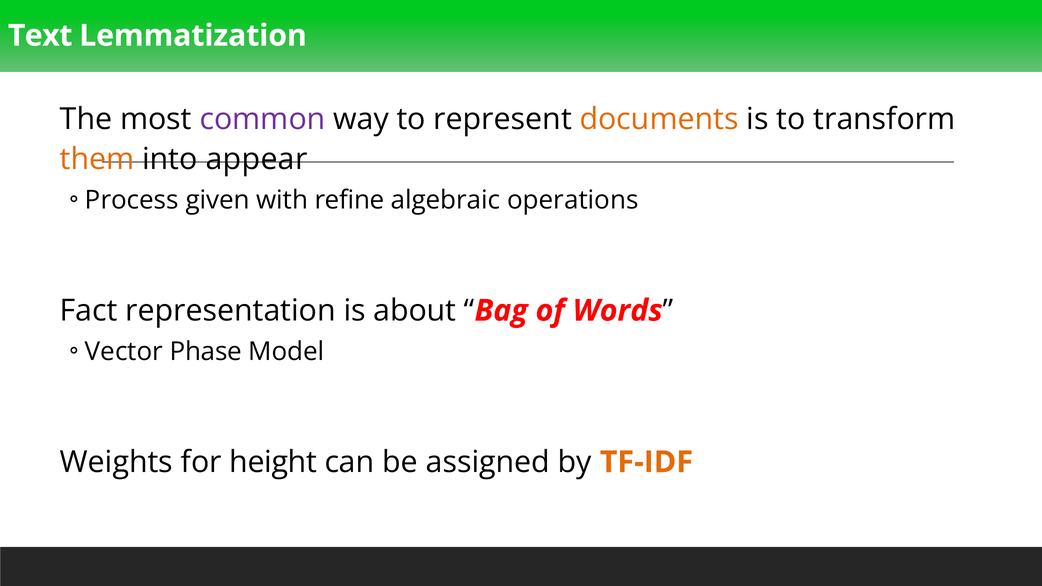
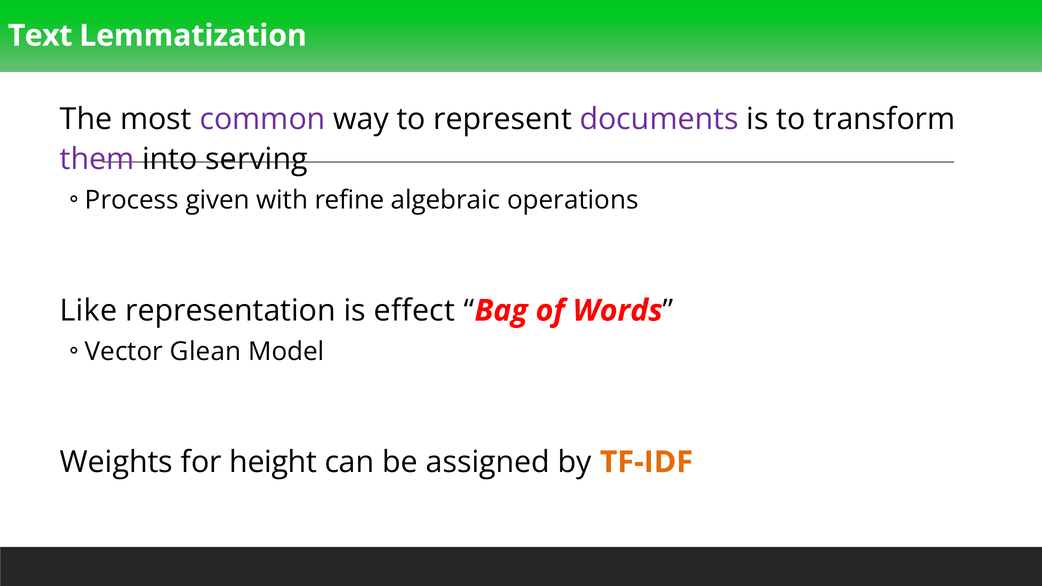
documents colour: orange -> purple (659, 119)
them colour: orange -> purple (97, 159)
appear: appear -> serving (257, 159)
Fact: Fact -> Like (89, 311)
about: about -> effect (414, 311)
Phase: Phase -> Glean (206, 352)
